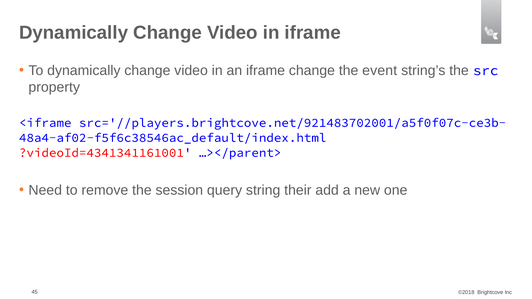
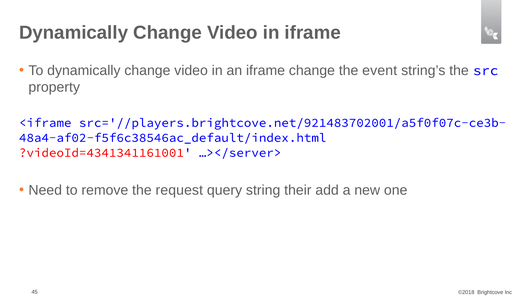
…></parent>: …></parent> -> …></server> (240, 153)
session: session -> request (179, 190)
